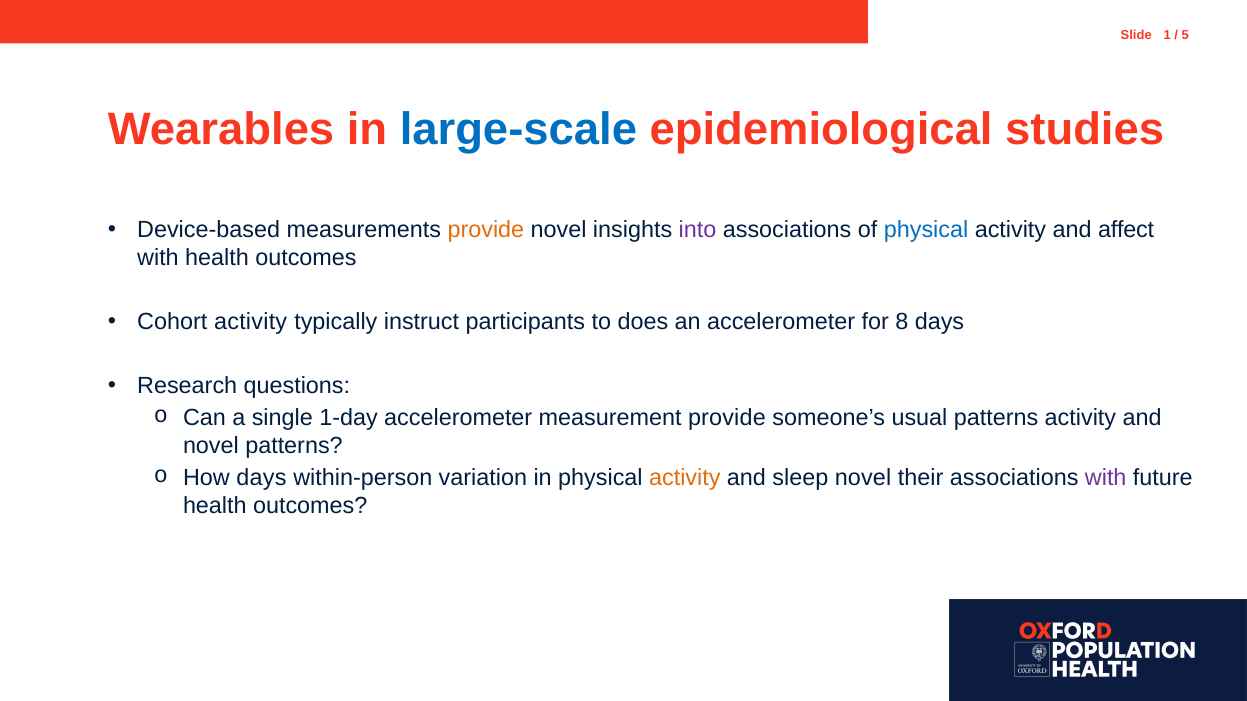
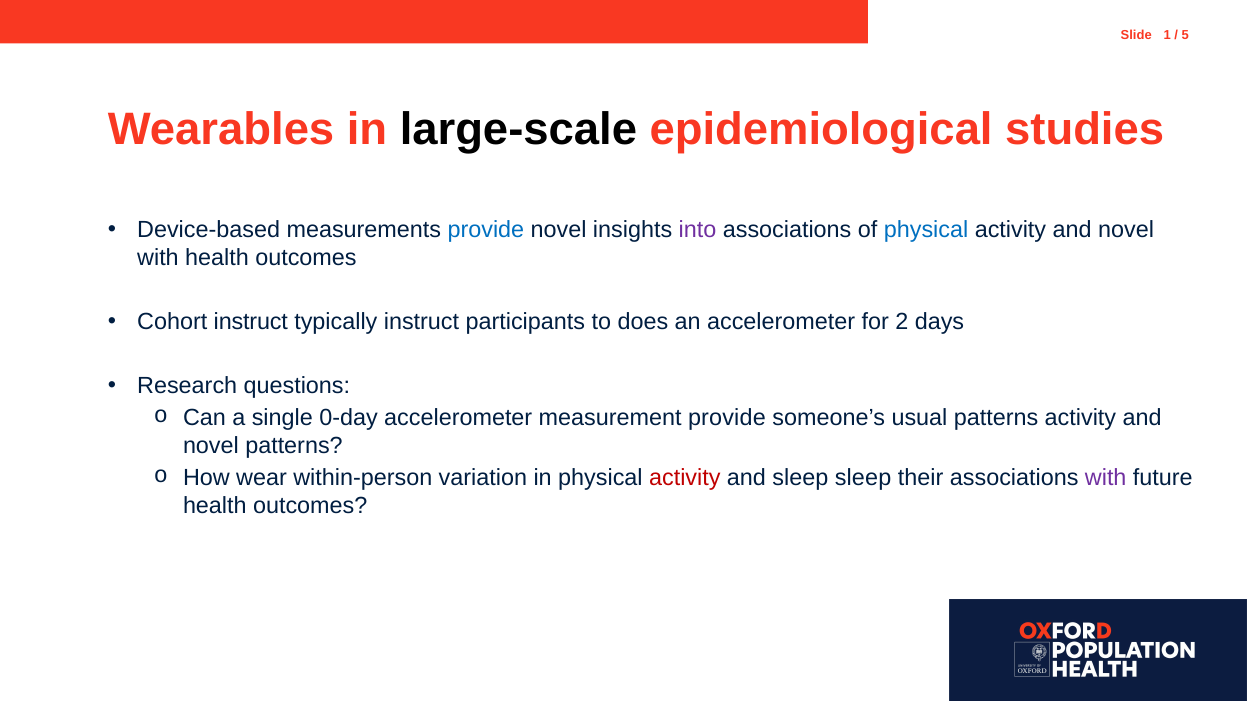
large-scale colour: blue -> black (518, 129)
provide colour: orange -> blue (486, 230)
affect: affect -> novel (1126, 230)
Cohort activity: activity -> instruct (251, 322)
8: 8 -> 2 (902, 322)
1-day: 1-day -> 0-day (349, 418)
How days: days -> wear (262, 478)
activity colour: orange -> red (685, 478)
sleep novel: novel -> sleep (863, 478)
